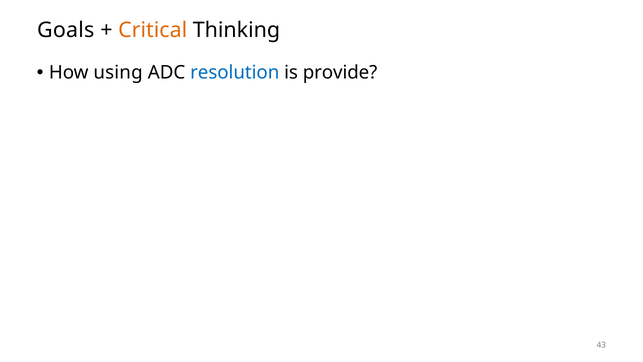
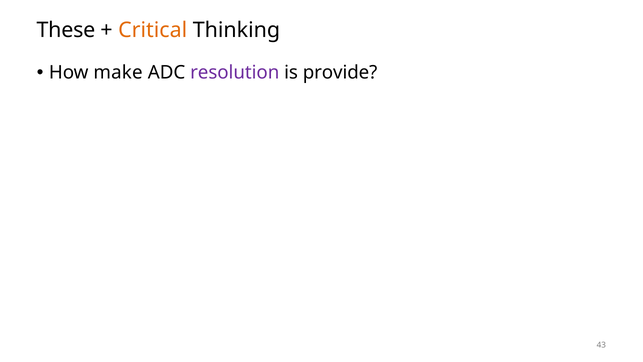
Goals: Goals -> These (66, 30)
using: using -> make (118, 73)
resolution colour: blue -> purple (235, 73)
